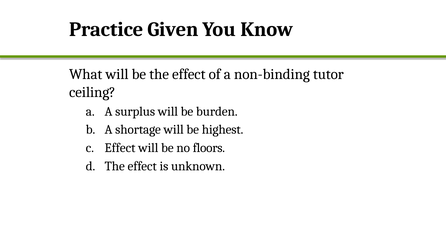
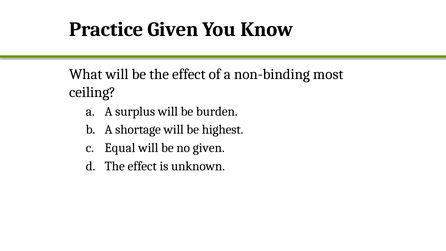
tutor: tutor -> most (328, 74)
Effect: Effect -> Equal (120, 148)
no floors: floors -> given (209, 148)
